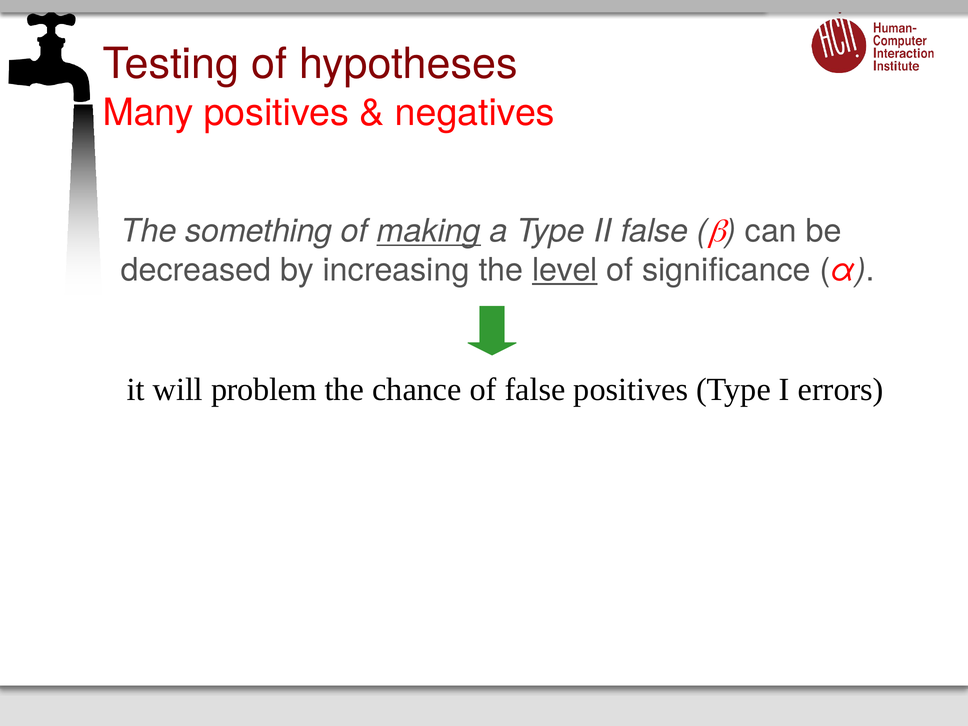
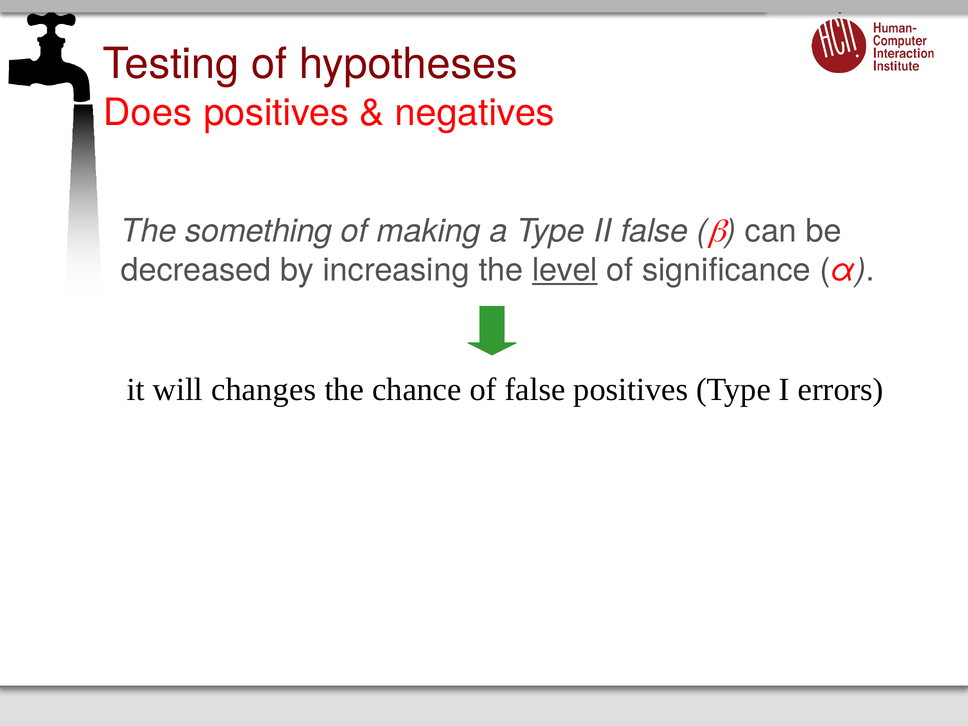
Many: Many -> Does (148, 113)
making underline: present -> none (429, 231)
problem: problem -> changes (264, 389)
